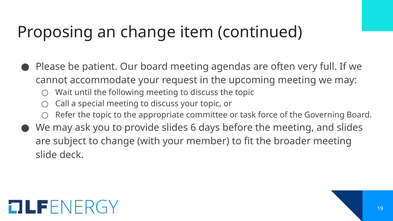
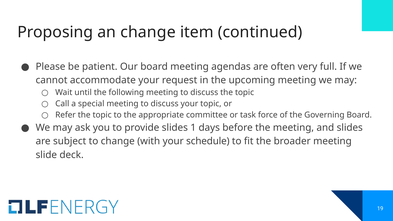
6: 6 -> 1 (193, 128)
member: member -> schedule (208, 141)
